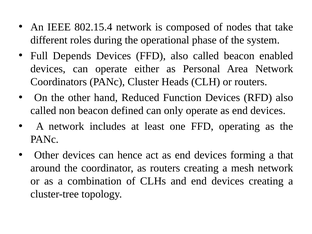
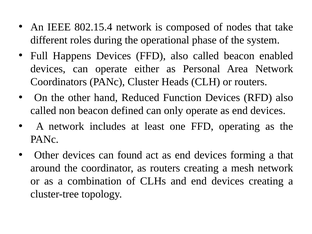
Depends: Depends -> Happens (72, 56)
hence: hence -> found (130, 155)
